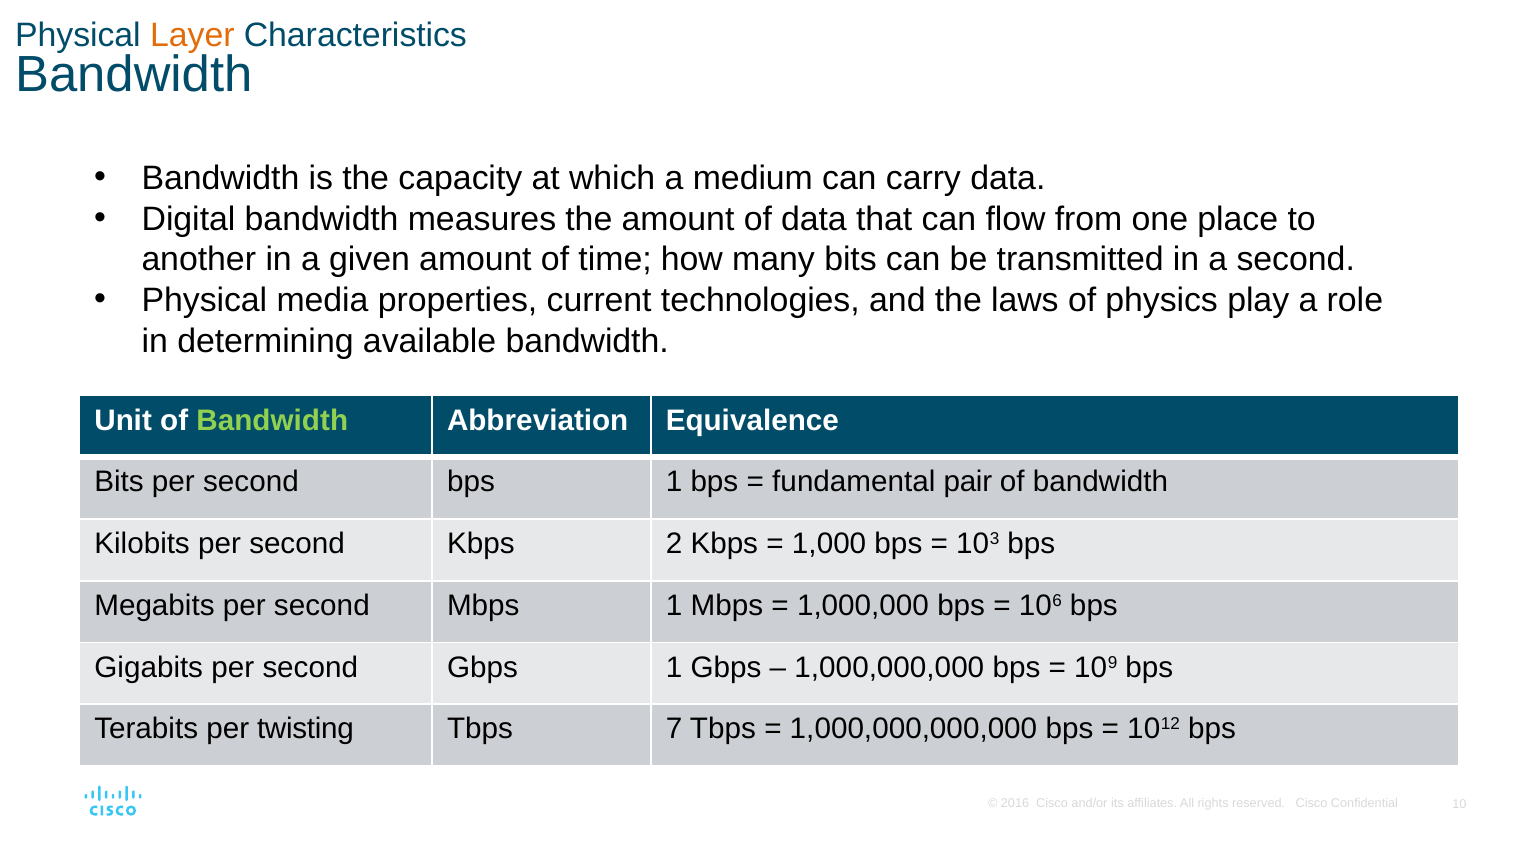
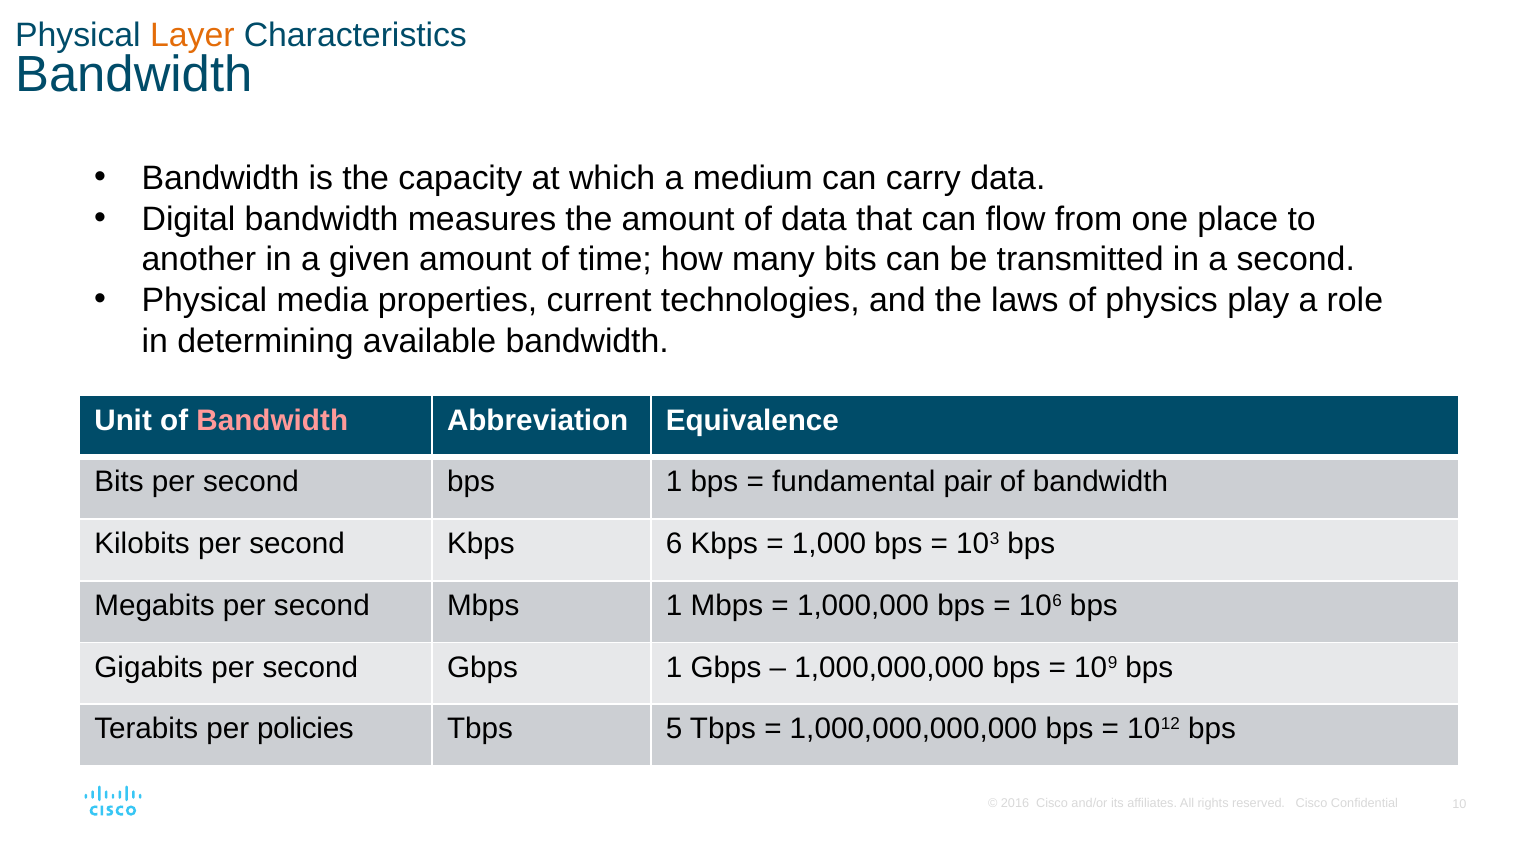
Bandwidth colour: light green -> pink (272, 420)
2: 2 -> 6 (674, 544)
twisting: twisting -> policies (305, 729)
7: 7 -> 5 (674, 729)
